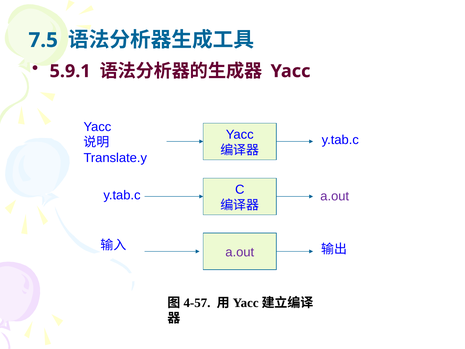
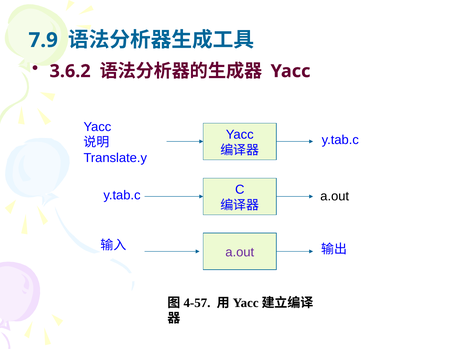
7.5: 7.5 -> 7.9 (43, 40)
5.9.1: 5.9.1 -> 3.6.2 (70, 71)
a.out colour: purple -> black (335, 196)
